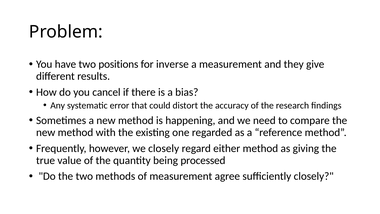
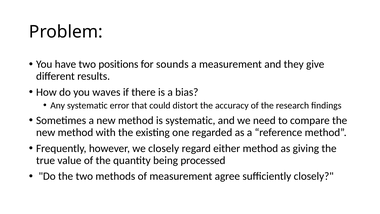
inverse: inverse -> sounds (172, 64)
cancel: cancel -> waves (106, 92)
is happening: happening -> systematic (190, 120)
